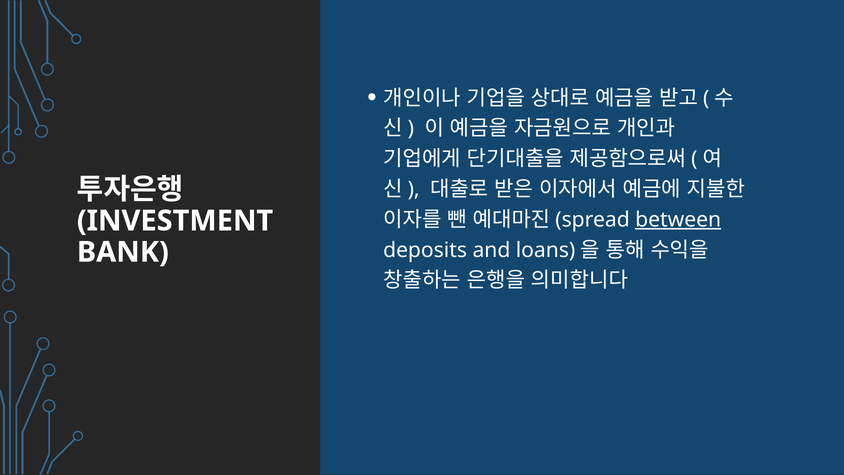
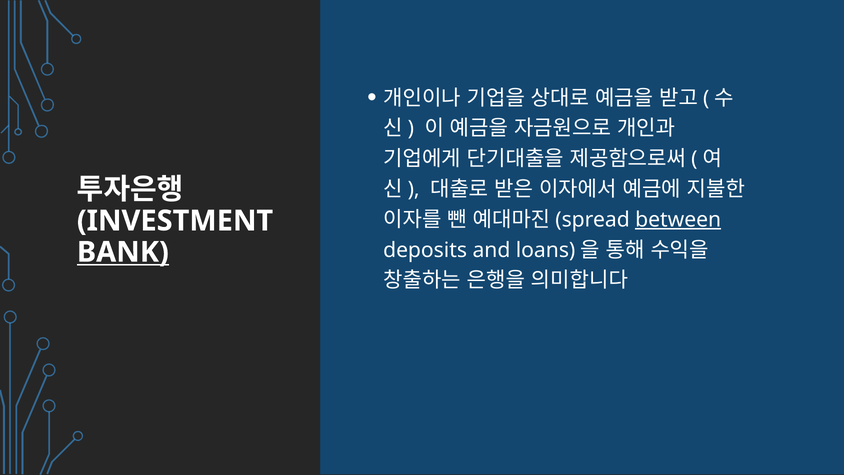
BANK underline: none -> present (123, 252)
